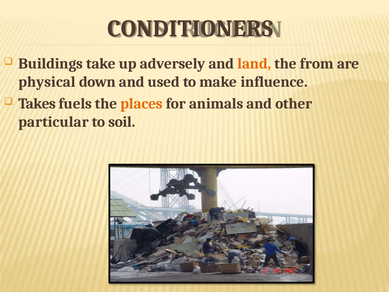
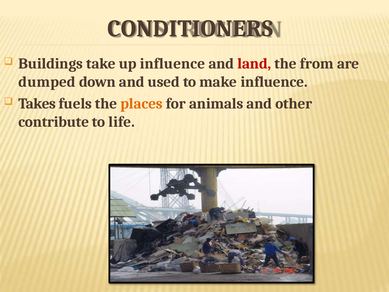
up adversely: adversely -> influence (173, 64)
land colour: orange -> red (254, 64)
physical: physical -> dumped (47, 82)
particular: particular -> contribute (54, 122)
soil: soil -> life (122, 122)
